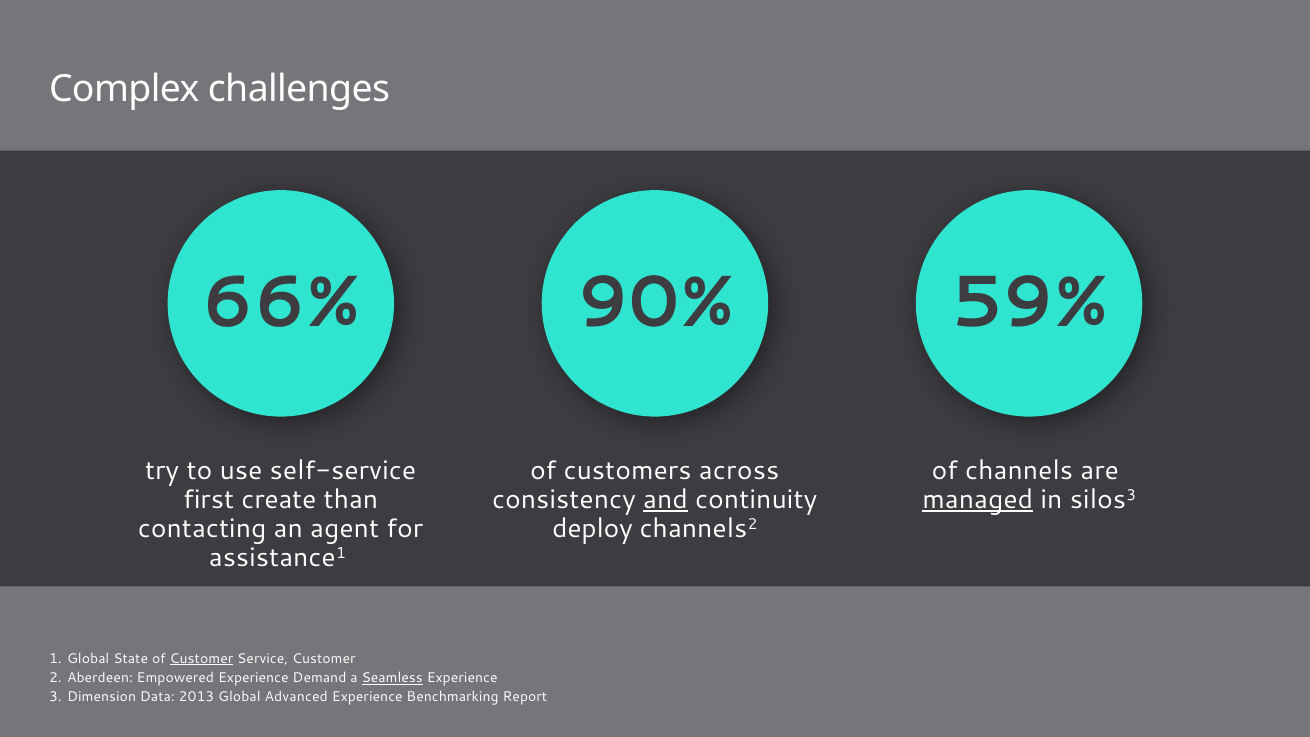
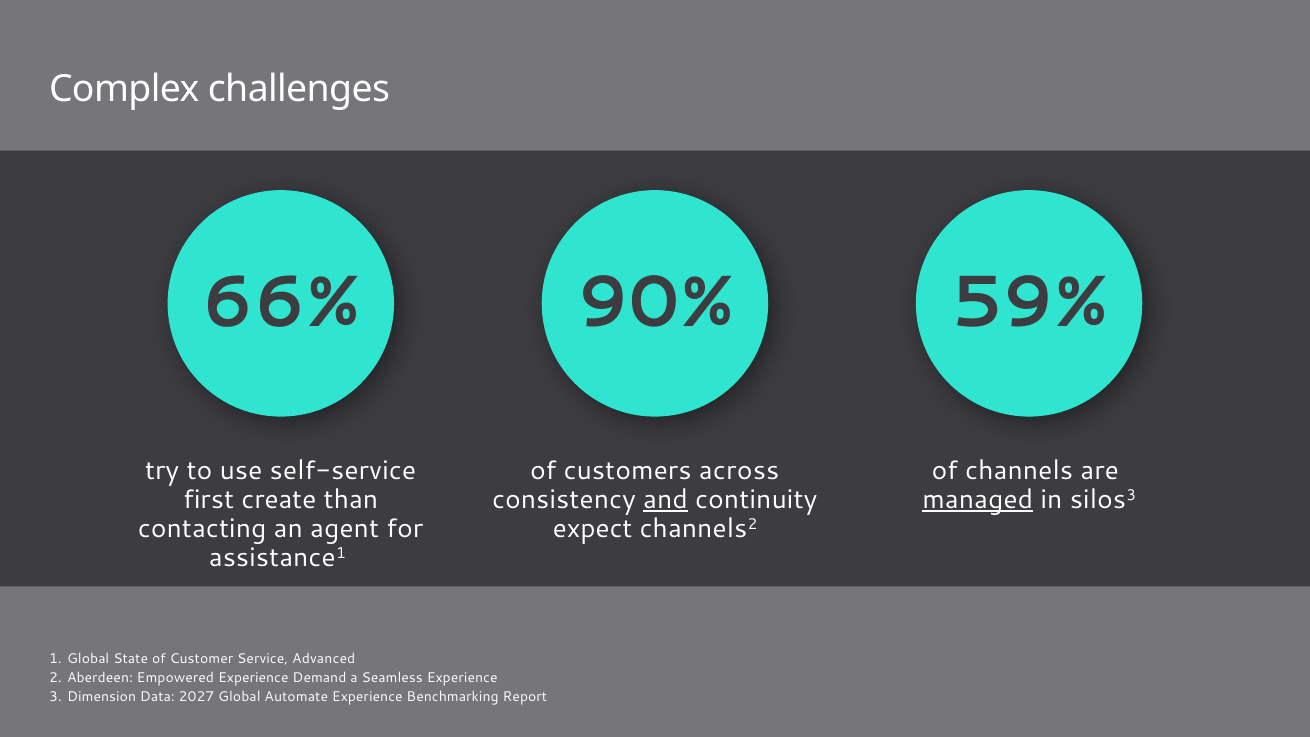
deploy: deploy -> expect (593, 529)
Customer underline: present -> none (202, 659)
Service Customer: Customer -> Advanced (324, 659)
Seamless underline: present -> none (392, 678)
2013: 2013 -> 2027 (197, 697)
Advanced: Advanced -> Automate (296, 697)
